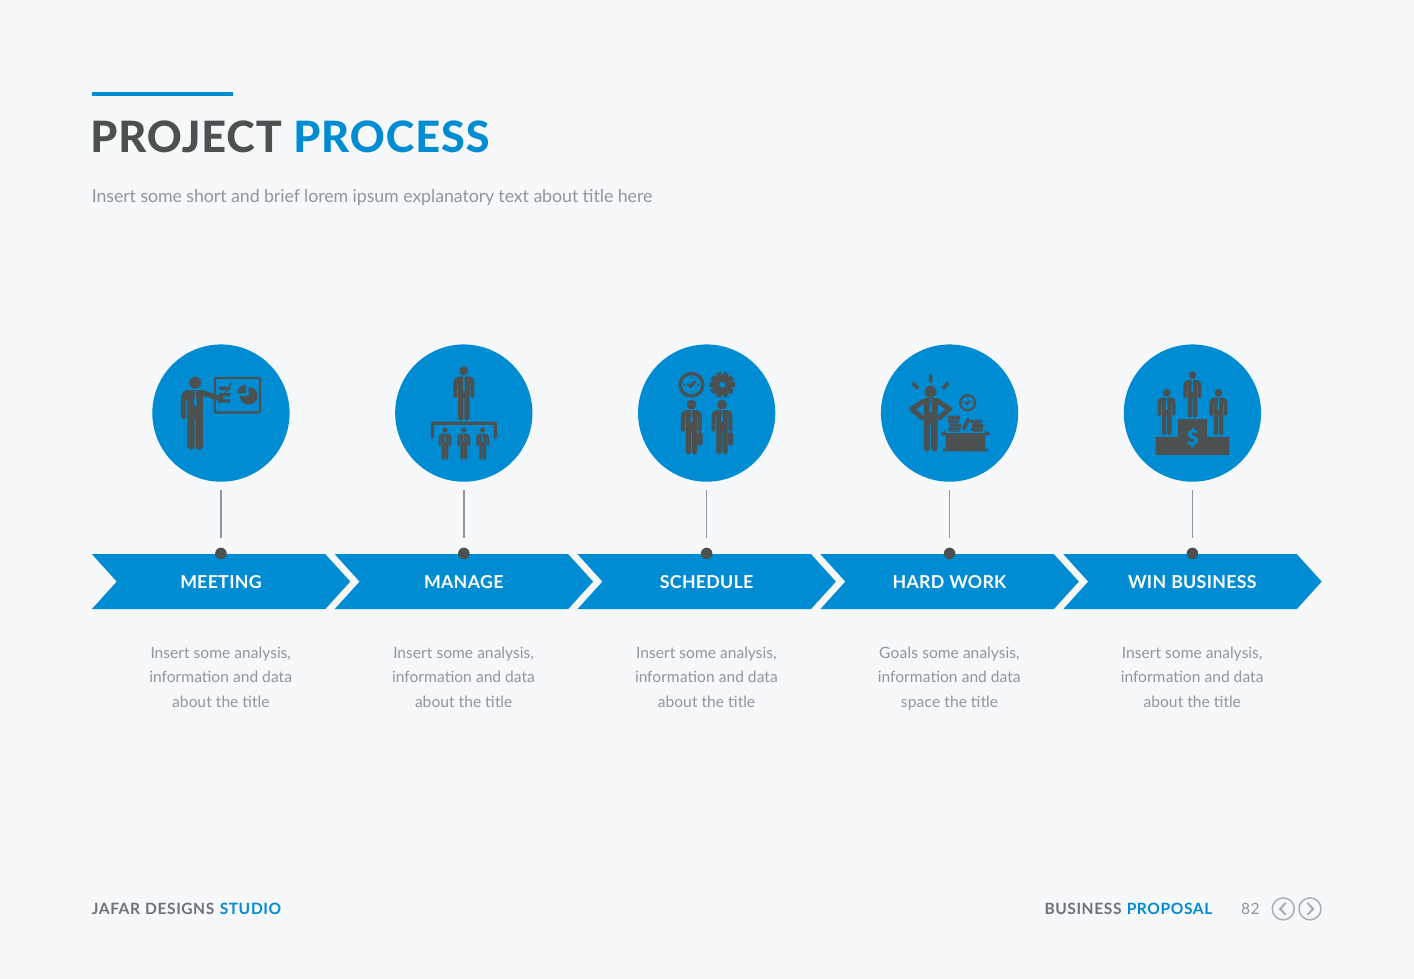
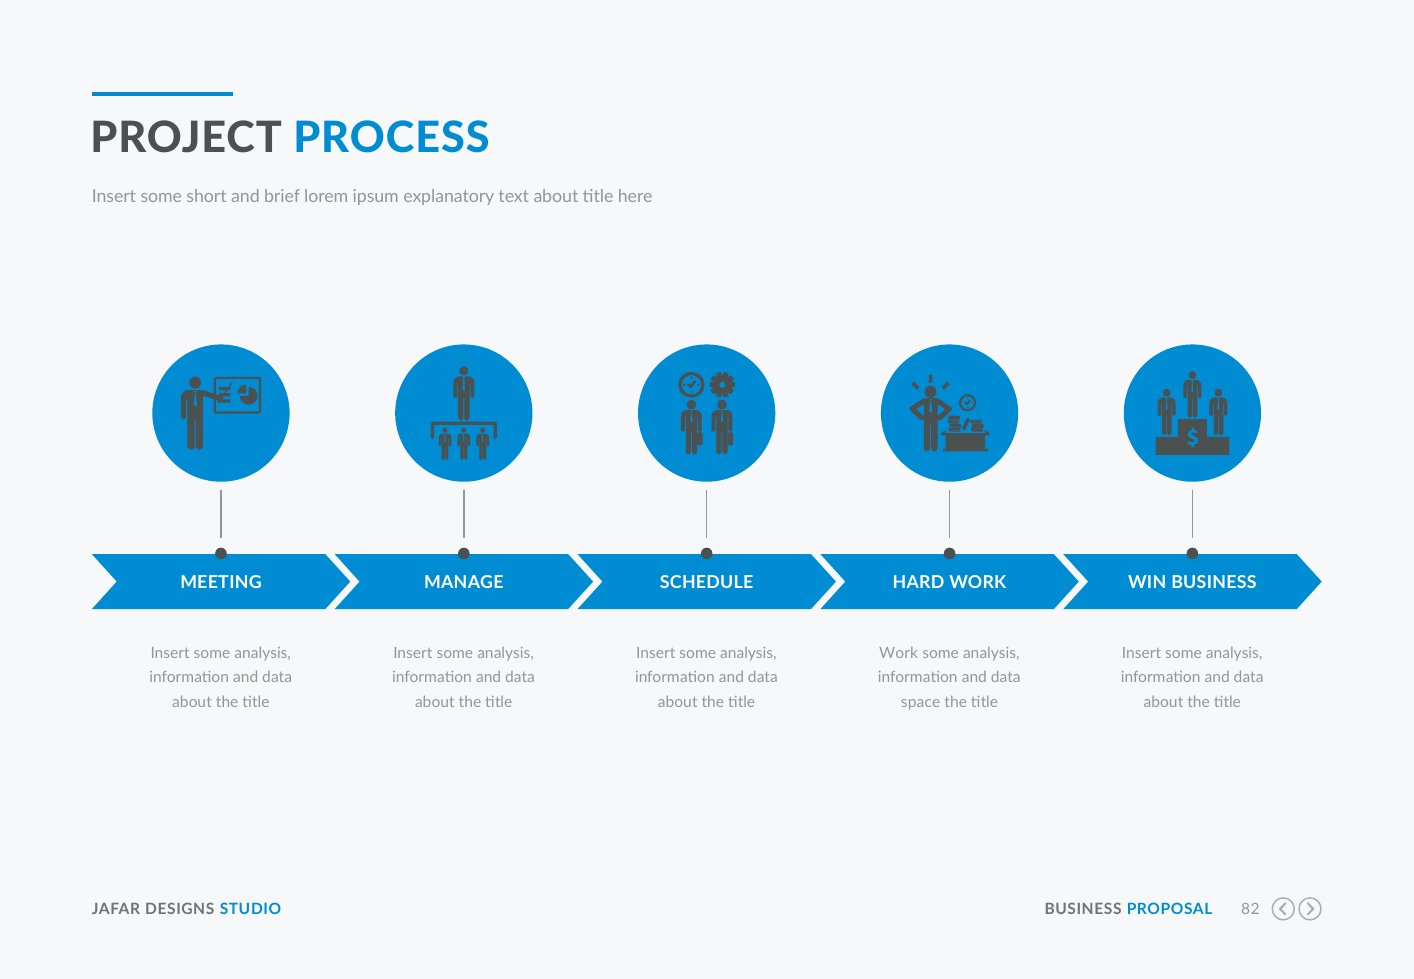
Goals: Goals -> Work (899, 653)
